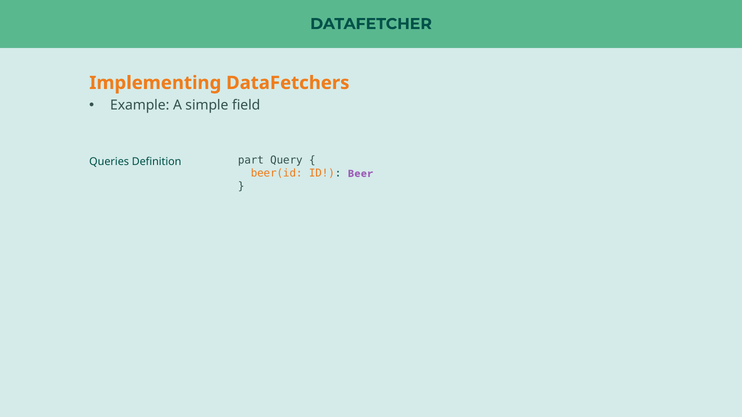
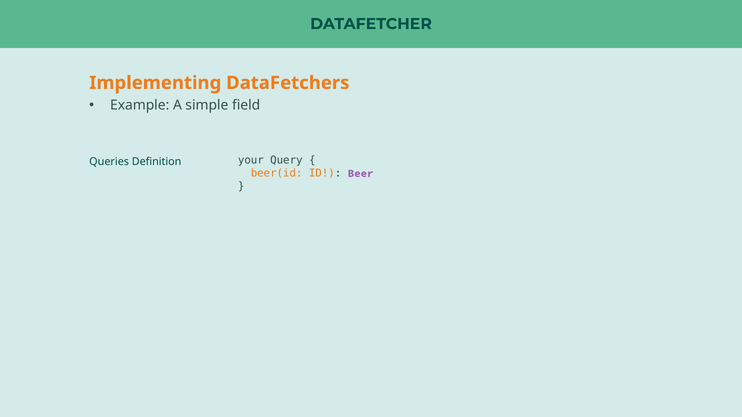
part: part -> your (251, 161)
